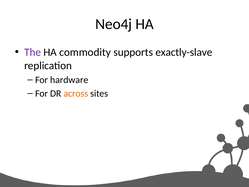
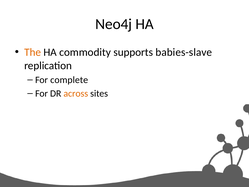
The colour: purple -> orange (33, 52)
exactly-slave: exactly-slave -> babies-slave (184, 52)
hardware: hardware -> complete (69, 80)
